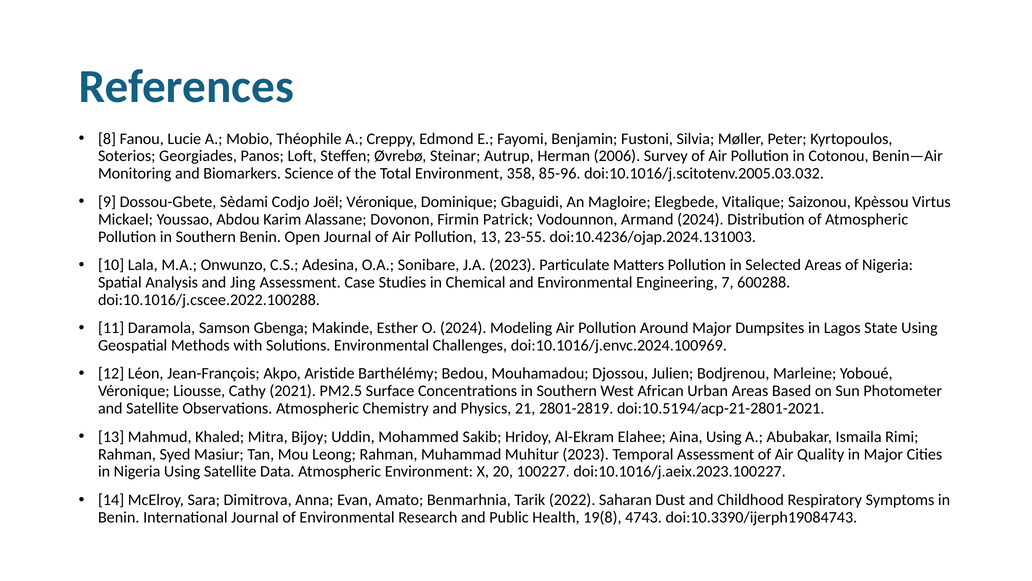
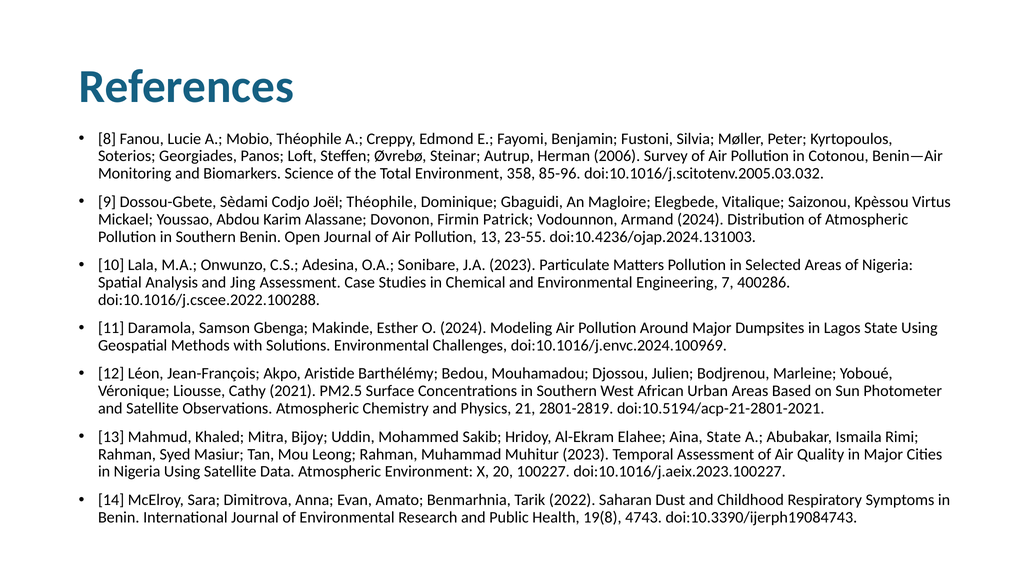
Joël Véronique: Véronique -> Théophile (382, 202)
600288: 600288 -> 400286 (764, 282)
Aina Using: Using -> State (724, 436)
